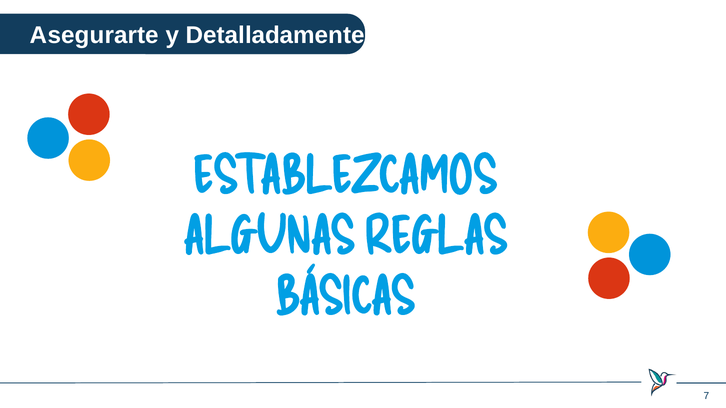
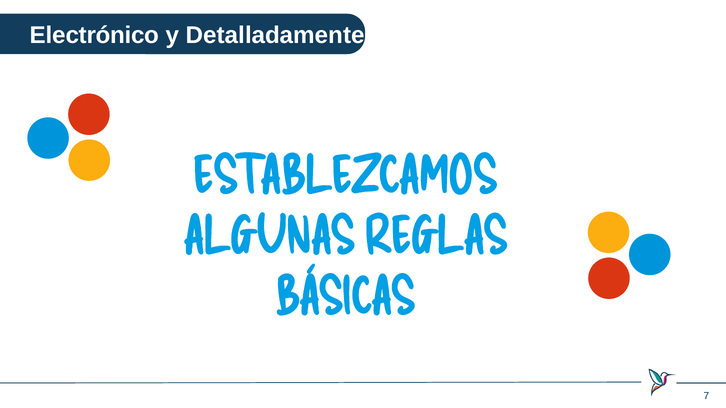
Asegurarte: Asegurarte -> Electrónico (95, 36)
